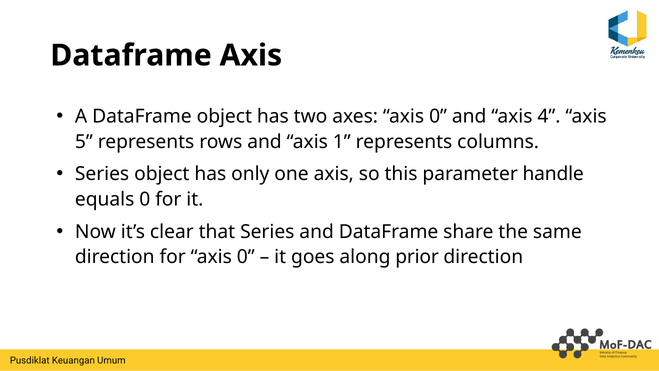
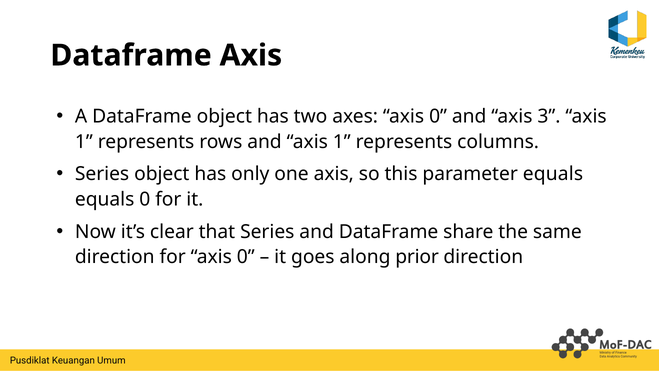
4: 4 -> 3 (549, 116)
5: 5 -> 1 (84, 142)
parameter handle: handle -> equals (553, 174)
